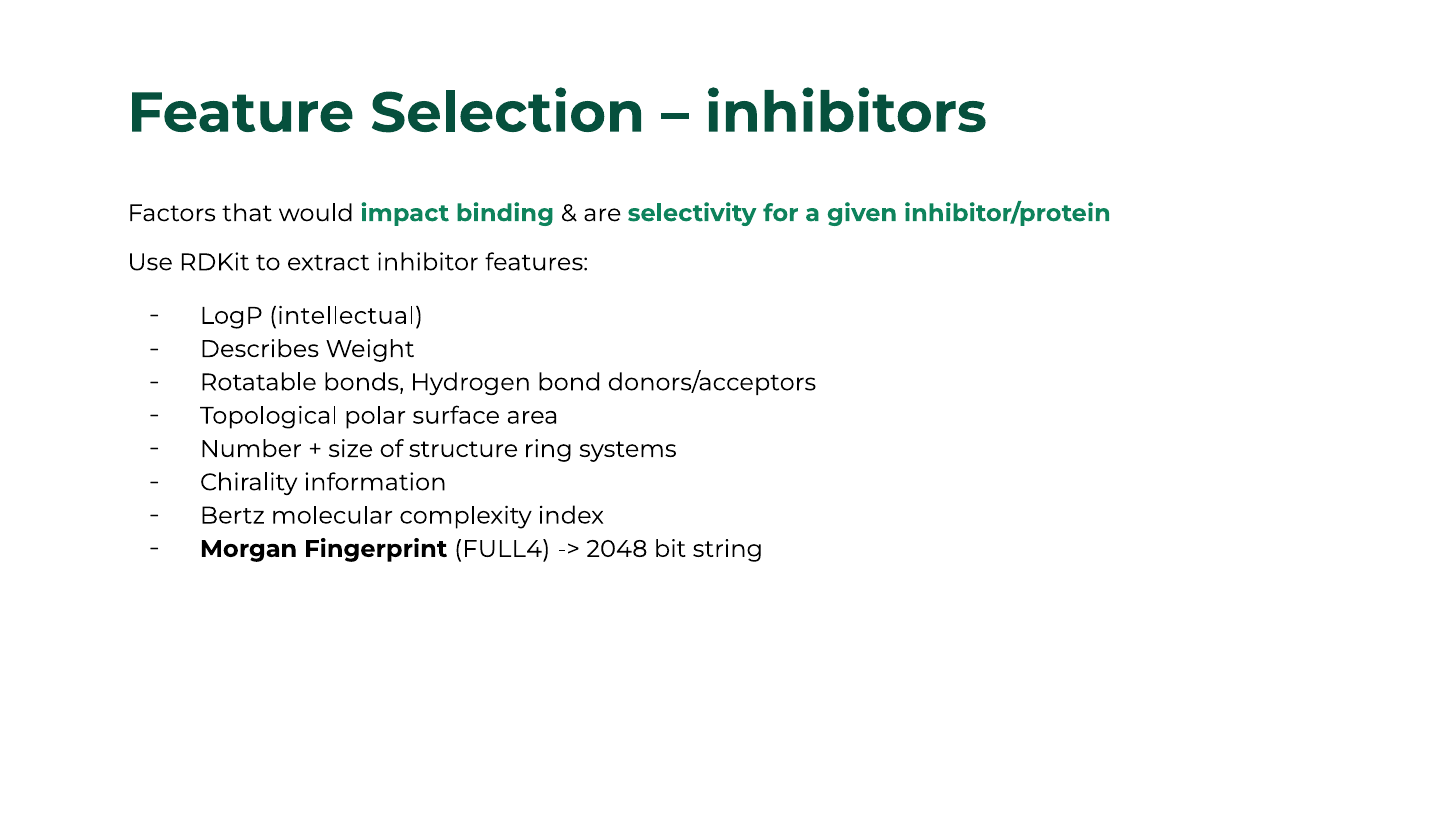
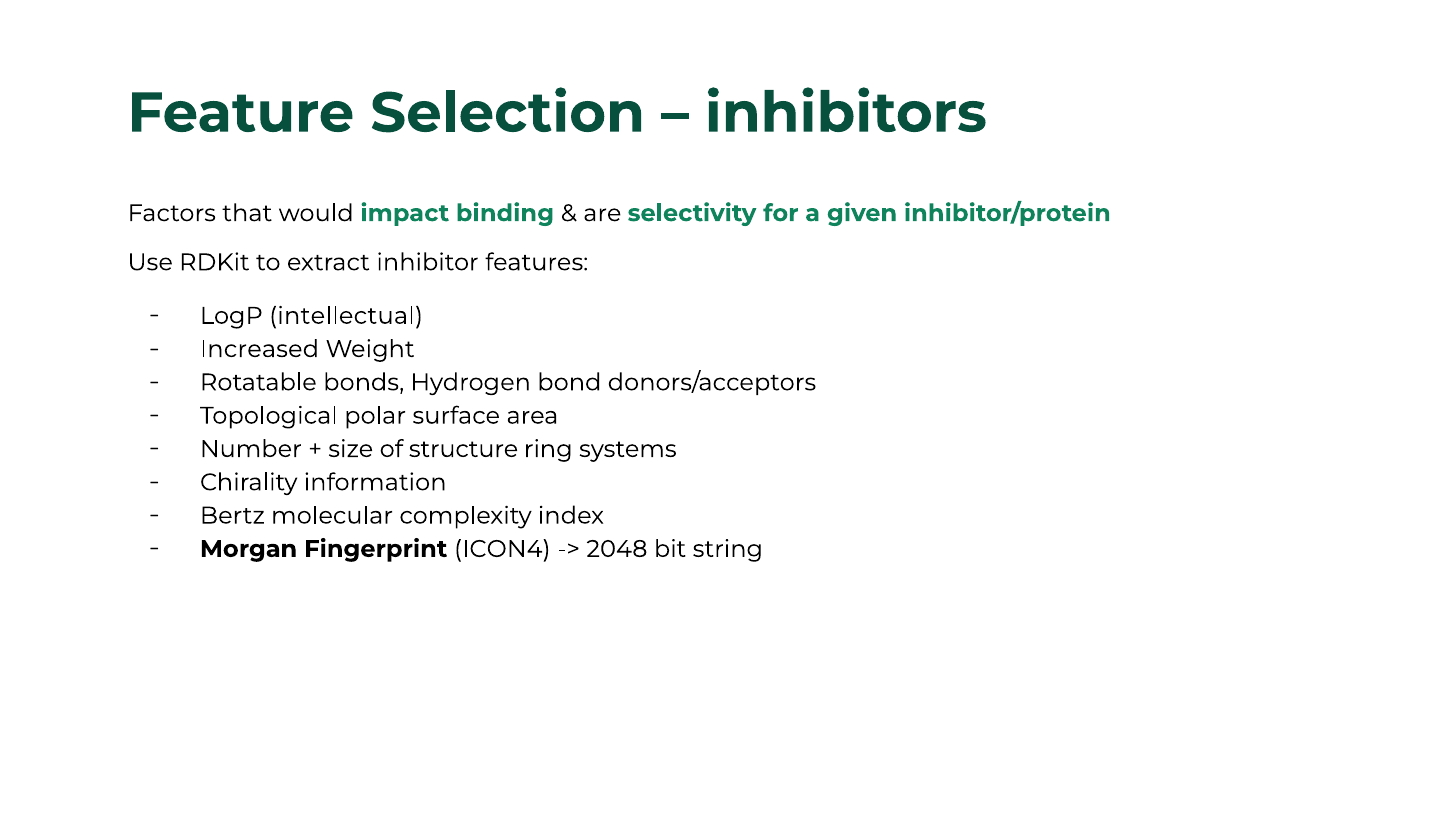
Describes: Describes -> Increased (259, 349)
FULL4: FULL4 -> ICON4 (502, 549)
